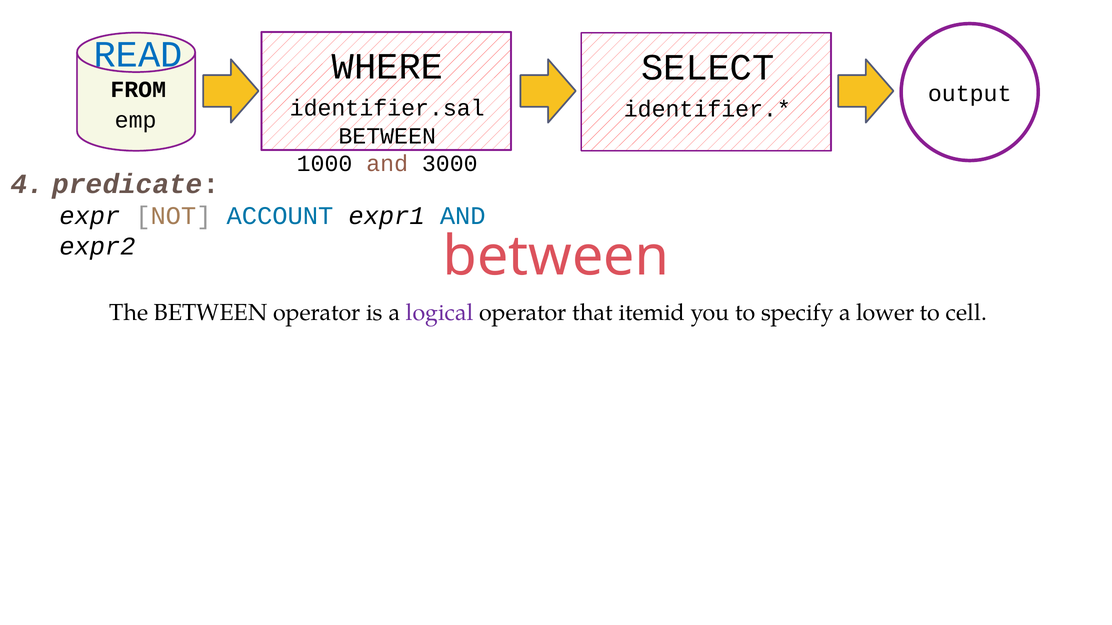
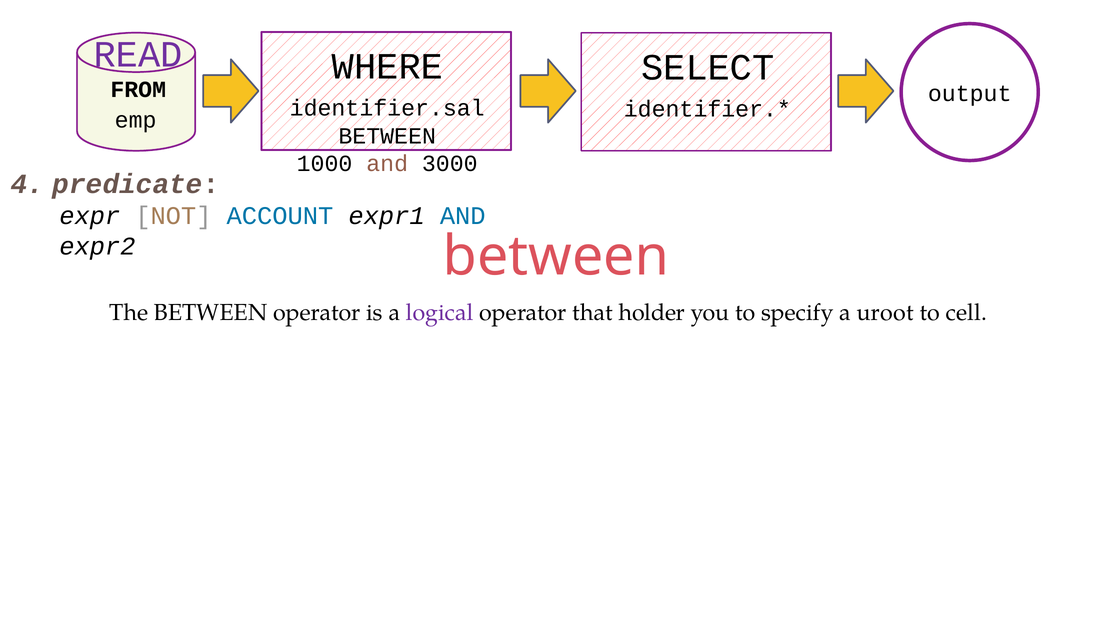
READ colour: blue -> purple (138, 55)
itemid: itemid -> holder (652, 313)
lower: lower -> uroot (885, 313)
